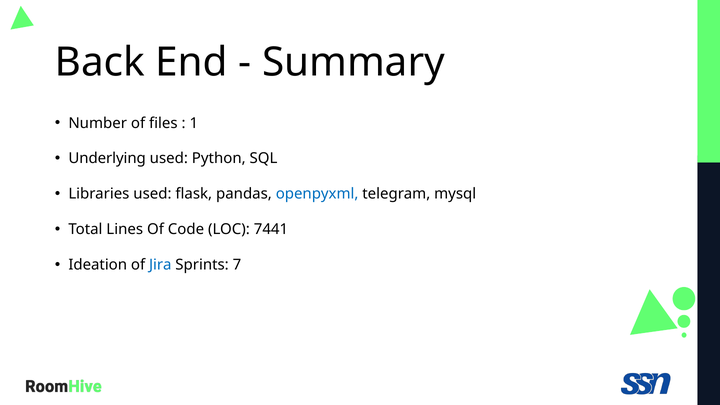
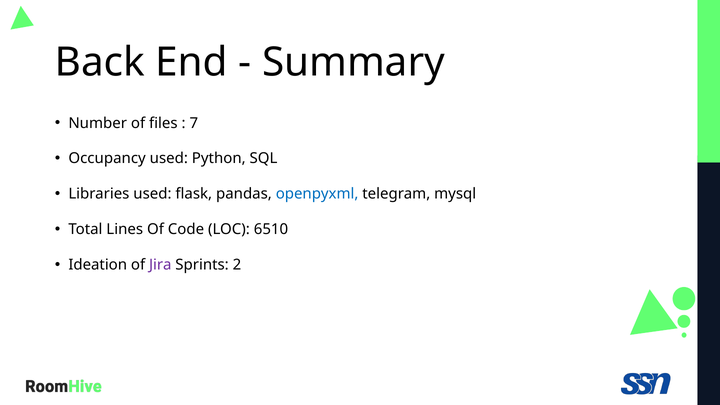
1: 1 -> 7 (194, 123)
Underlying: Underlying -> Occupancy (107, 159)
7441: 7441 -> 6510 (271, 229)
Jira colour: blue -> purple (160, 265)
7: 7 -> 2 (237, 265)
